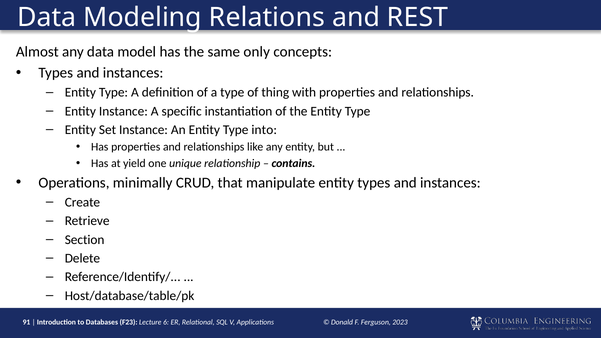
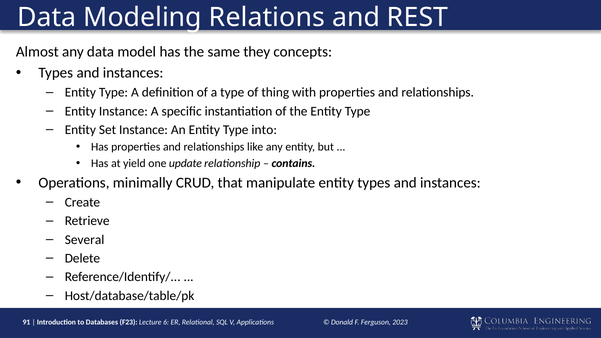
only: only -> they (257, 52)
unique: unique -> update (185, 163)
Section: Section -> Several (85, 240)
